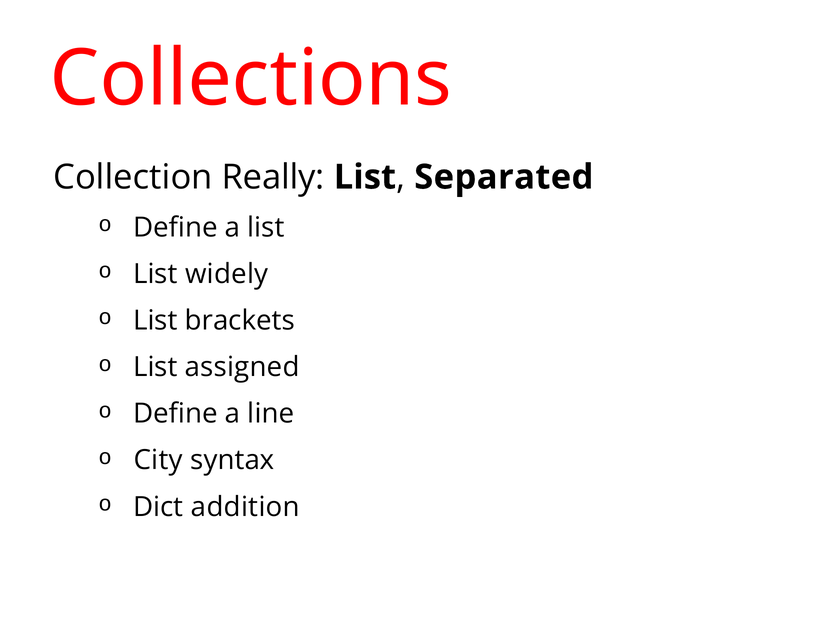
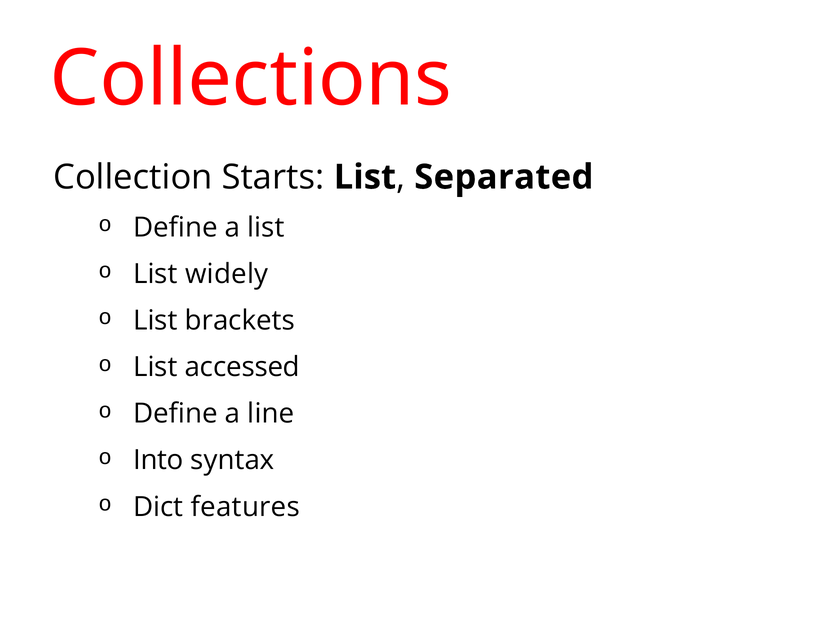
Really: Really -> Starts (273, 177)
assigned: assigned -> accessed (242, 367)
City: City -> Into (158, 460)
addition: addition -> features (245, 507)
